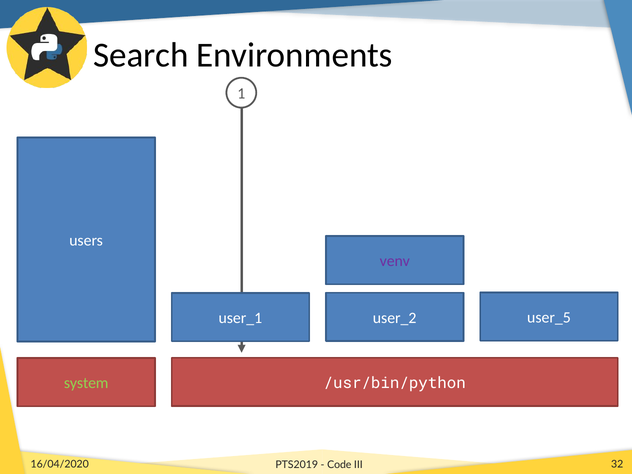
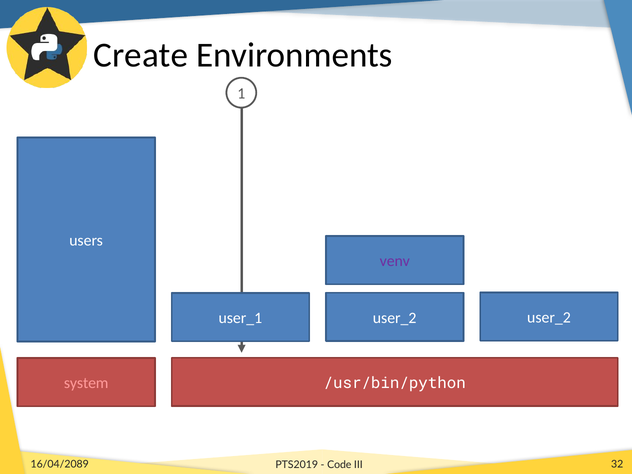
Search: Search -> Create (141, 55)
user_5: user_5 -> user_2 (549, 318)
system colour: light green -> pink (86, 383)
16/04/2020: 16/04/2020 -> 16/04/2089 (60, 464)
